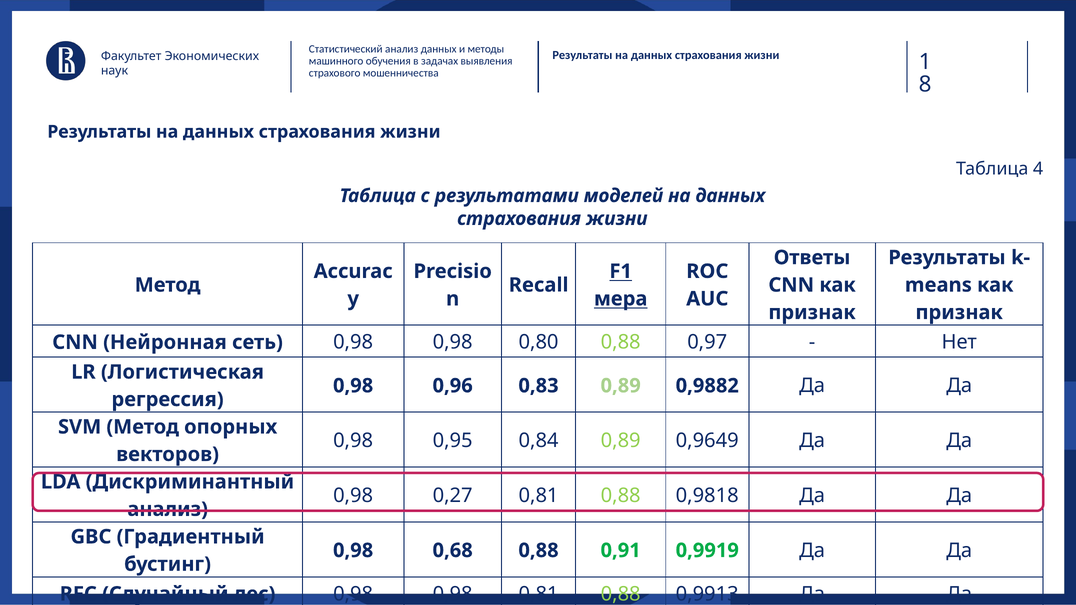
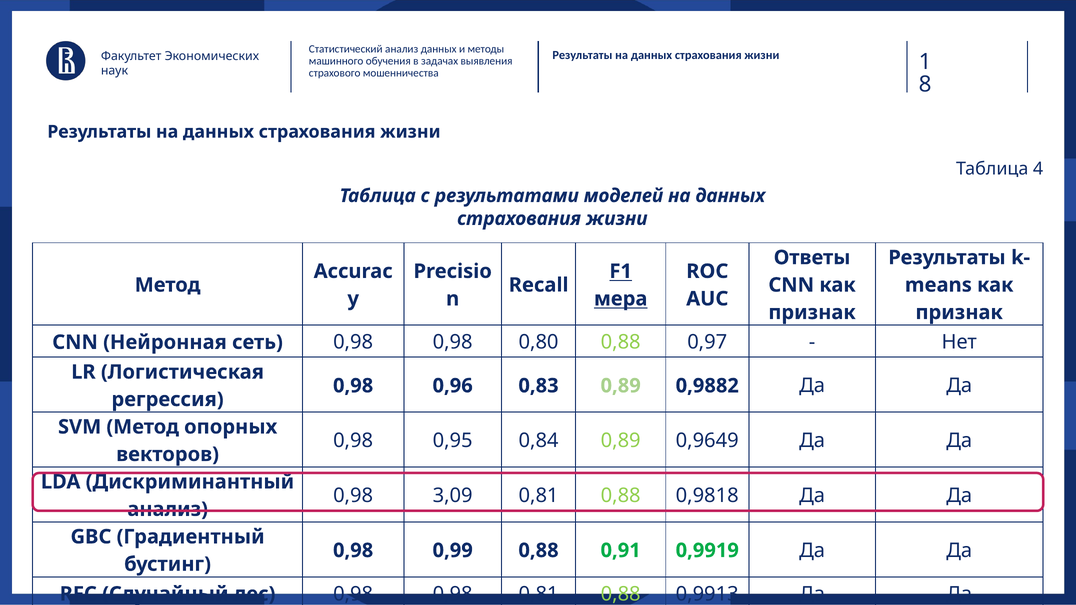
0,27: 0,27 -> 3,09 (453, 496)
0,68: 0,68 -> 0,99 (453, 551)
